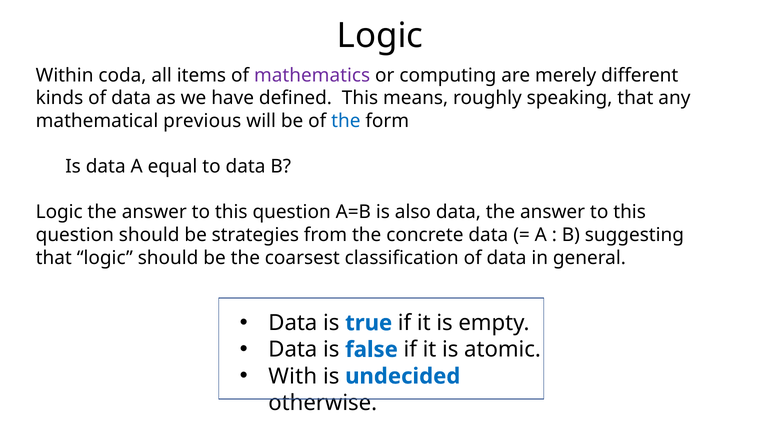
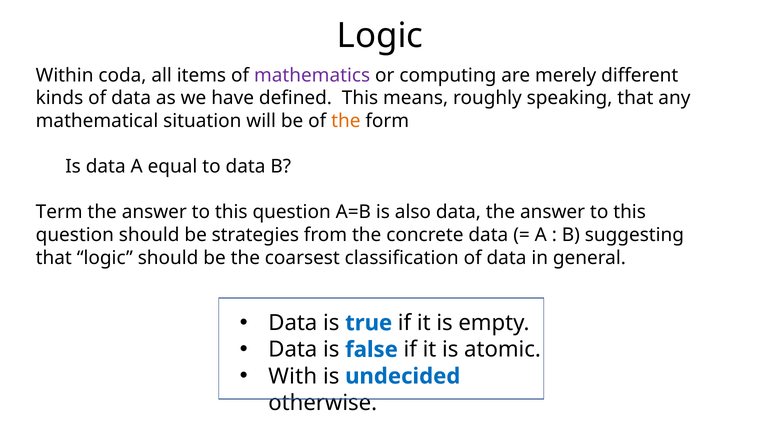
previous: previous -> situation (202, 121)
the colour: blue -> orange (346, 121)
Logic: Logic -> Term (59, 212)
